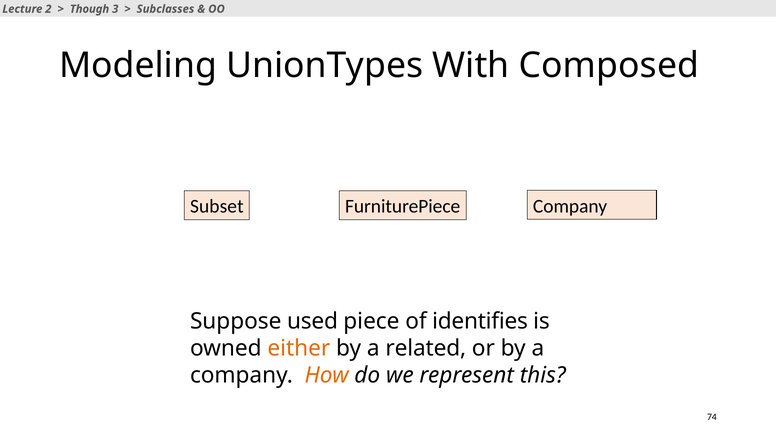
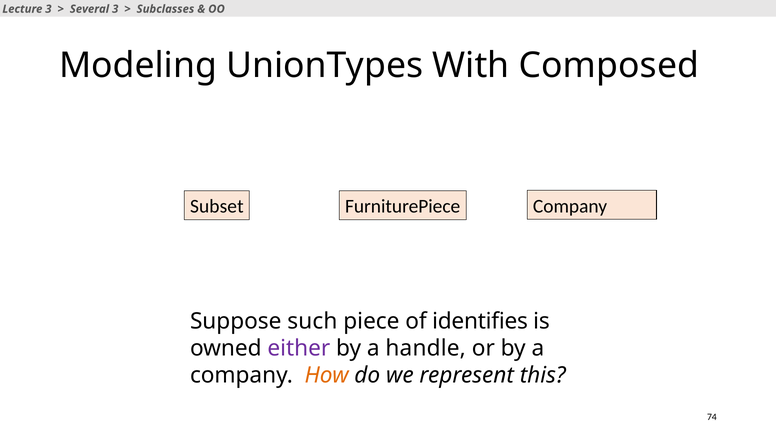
Lecture 2: 2 -> 3 (48, 9)
Though: Though -> Several (89, 9)
used: used -> such (312, 321)
either colour: orange -> purple (299, 348)
related: related -> handle (426, 348)
